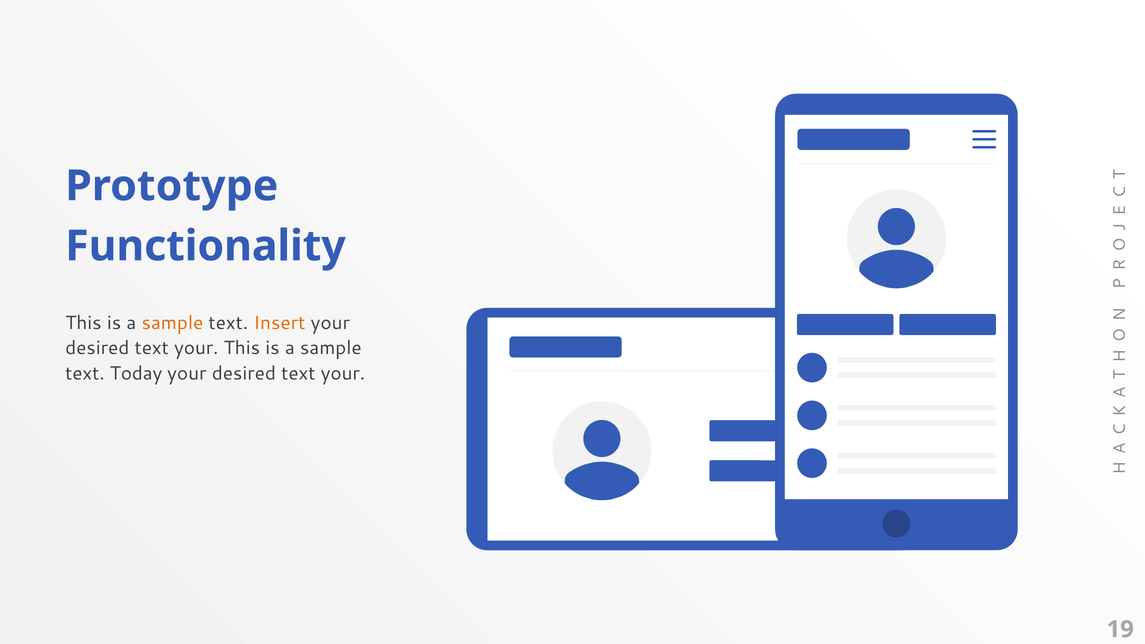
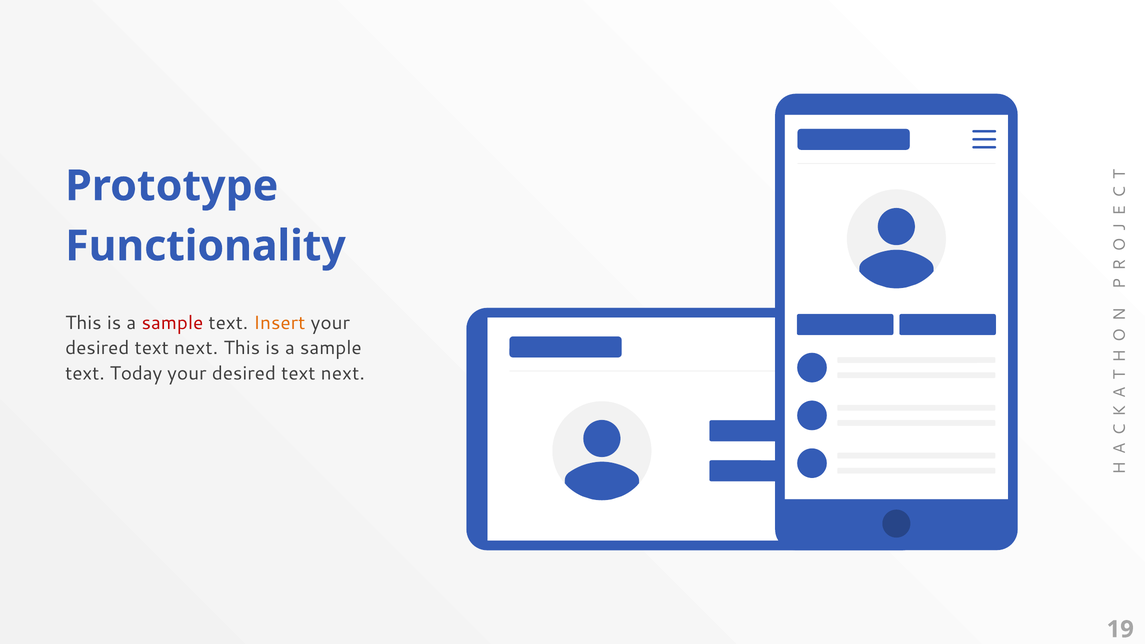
sample colour: orange -> red (172, 323)
your: your -> next (196, 348)
your: your -> next (343, 373)
